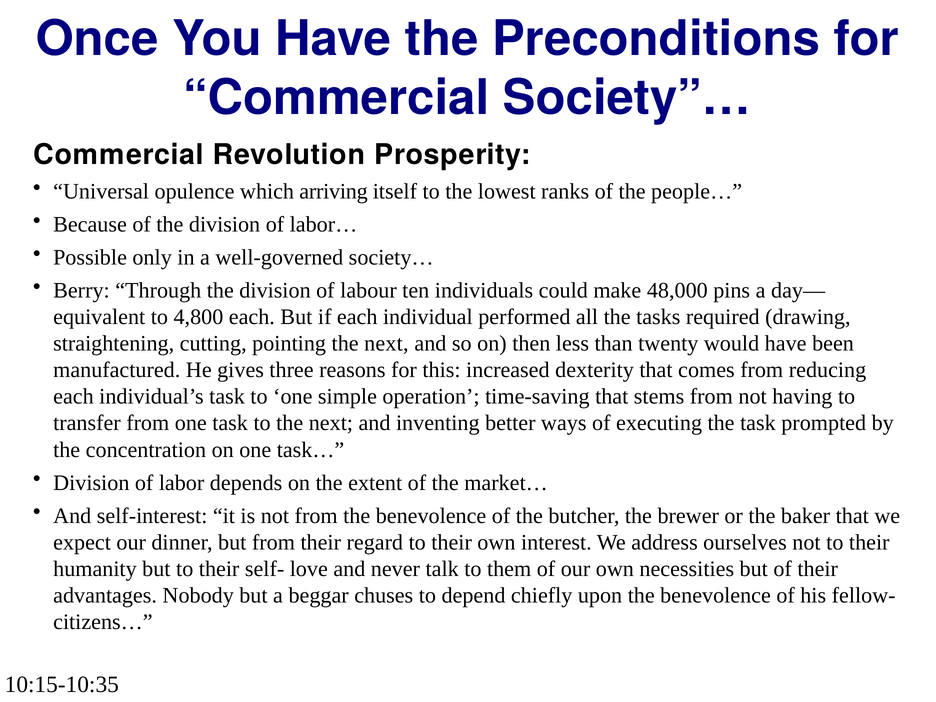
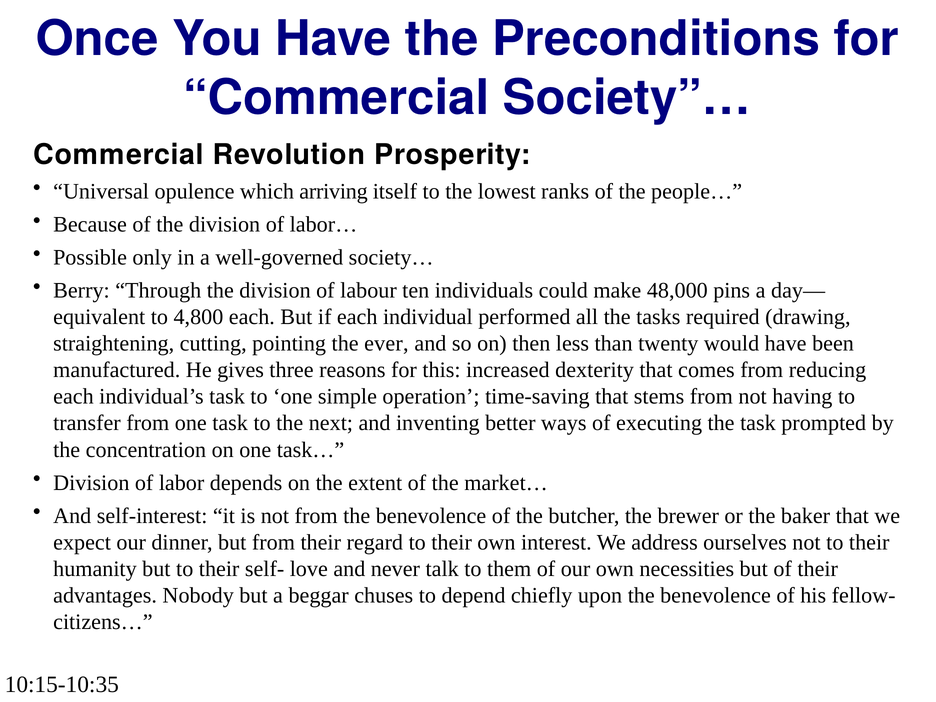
pointing the next: next -> ever (386, 344)
